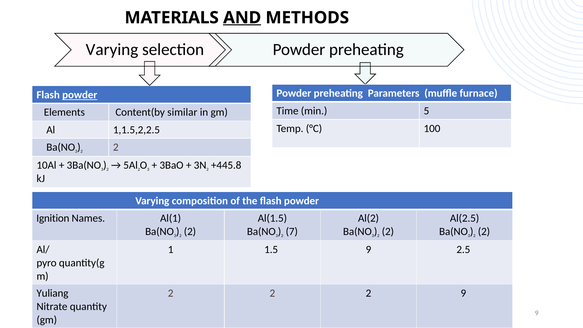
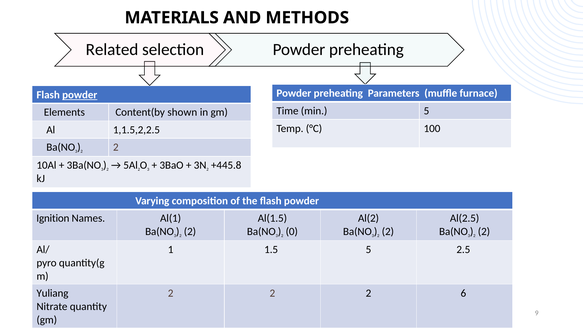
AND underline: present -> none (242, 18)
Varying: Varying -> Related (112, 50)
similar: similar -> shown (182, 112)
7: 7 -> 0 (292, 232)
1.5 9: 9 -> 5 (368, 249)
2 9: 9 -> 6 (463, 293)
